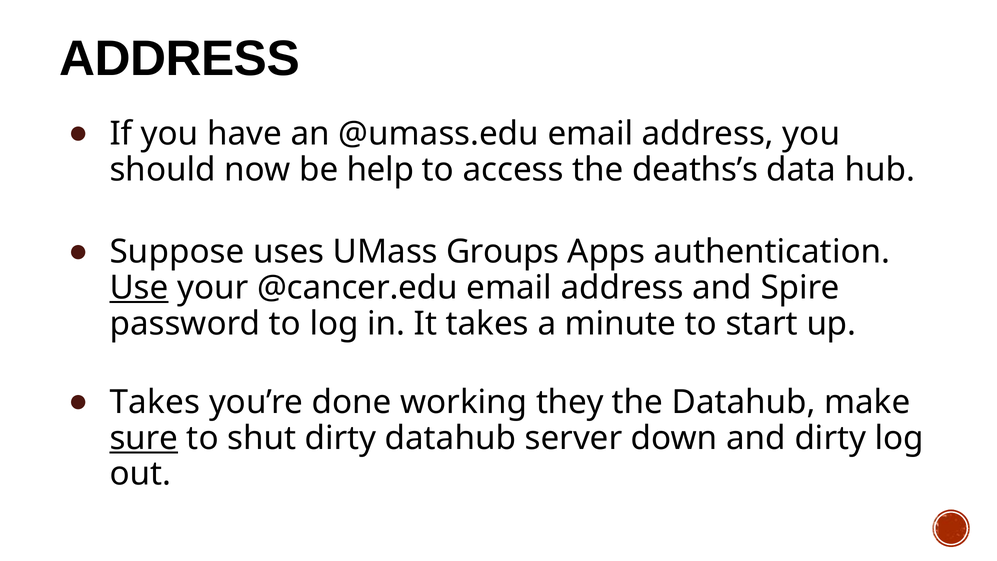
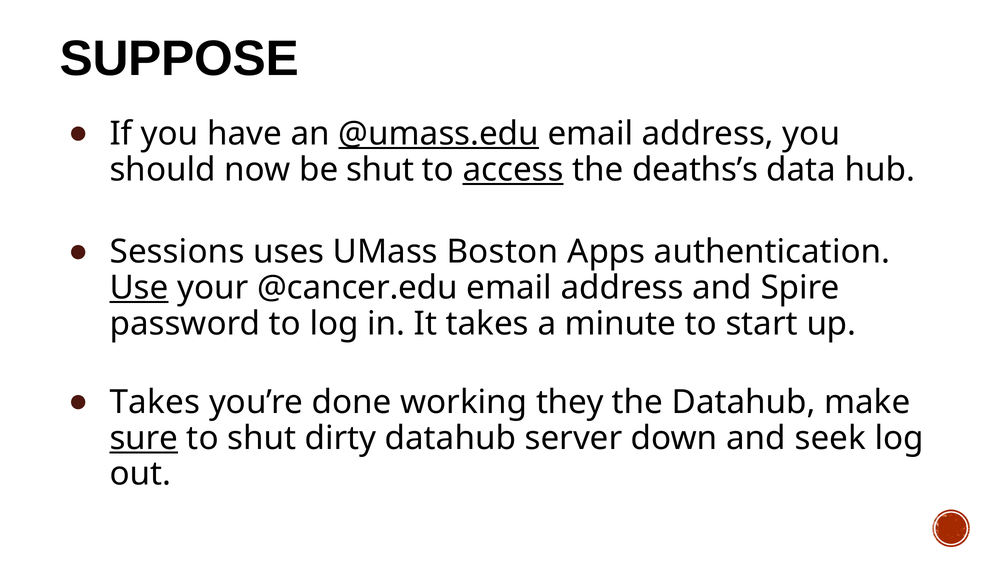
ADDRESS: ADDRESS -> SUPPOSE (179, 59)
@umass.edu underline: none -> present (439, 134)
be help: help -> shut (380, 170)
access underline: none -> present (513, 170)
Suppose: Suppose -> Sessions (177, 252)
Groups: Groups -> Boston (502, 252)
and dirty: dirty -> seek (830, 438)
